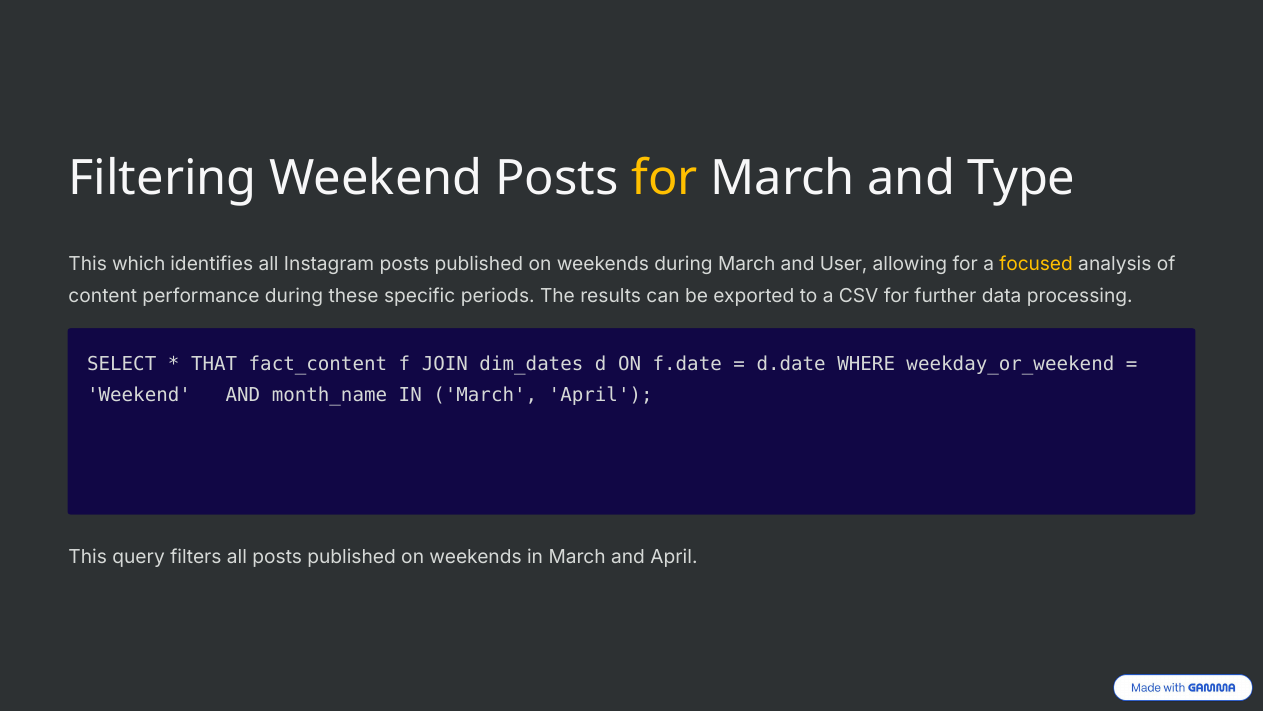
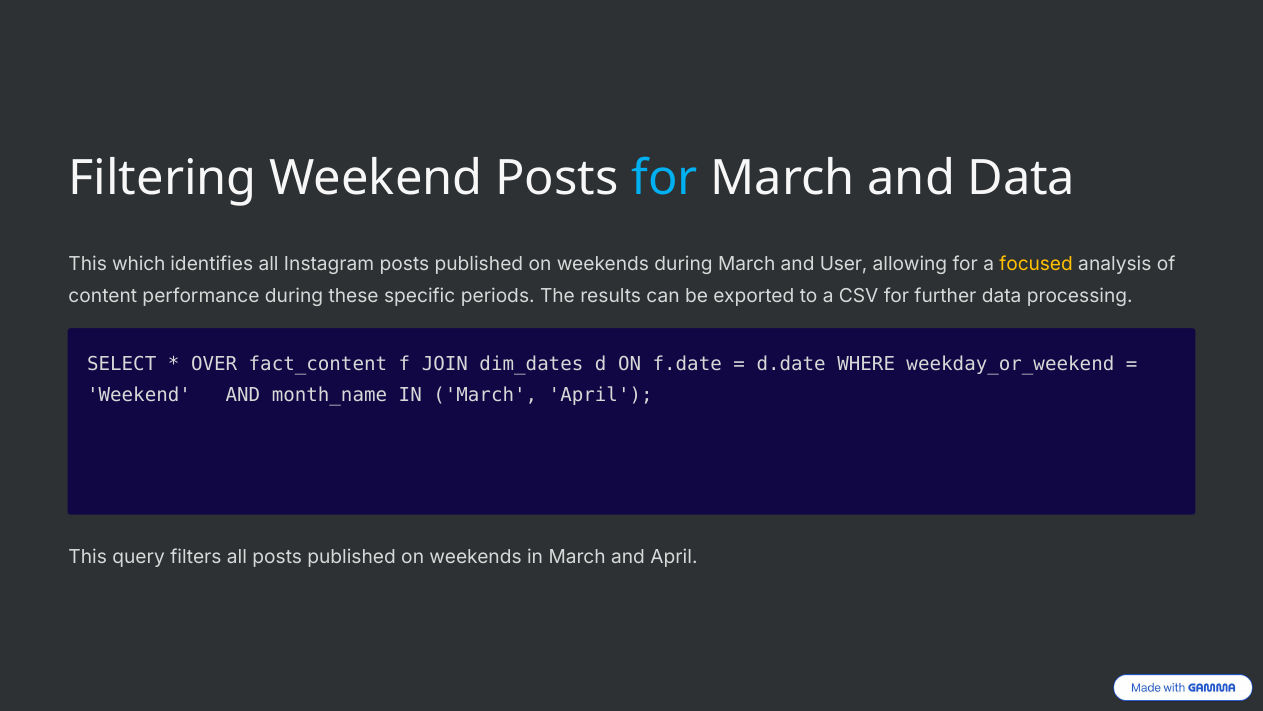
for colour: yellow -> light blue (665, 178)
and Type: Type -> Data (1021, 178)
THAT: THAT -> OVER (214, 364)
